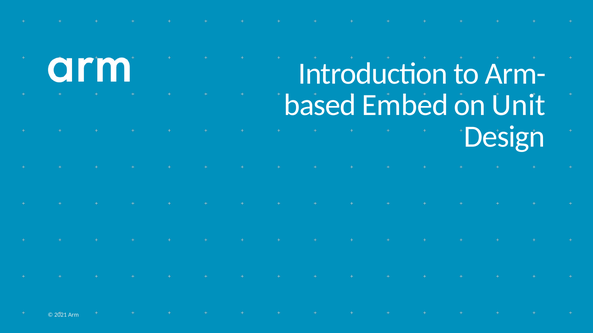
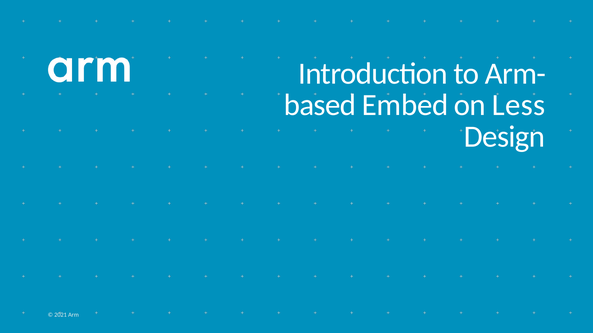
Unit: Unit -> Less (519, 105)
